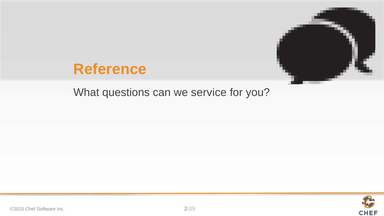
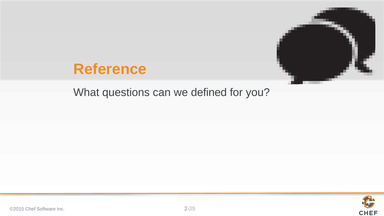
service: service -> defined (209, 92)
